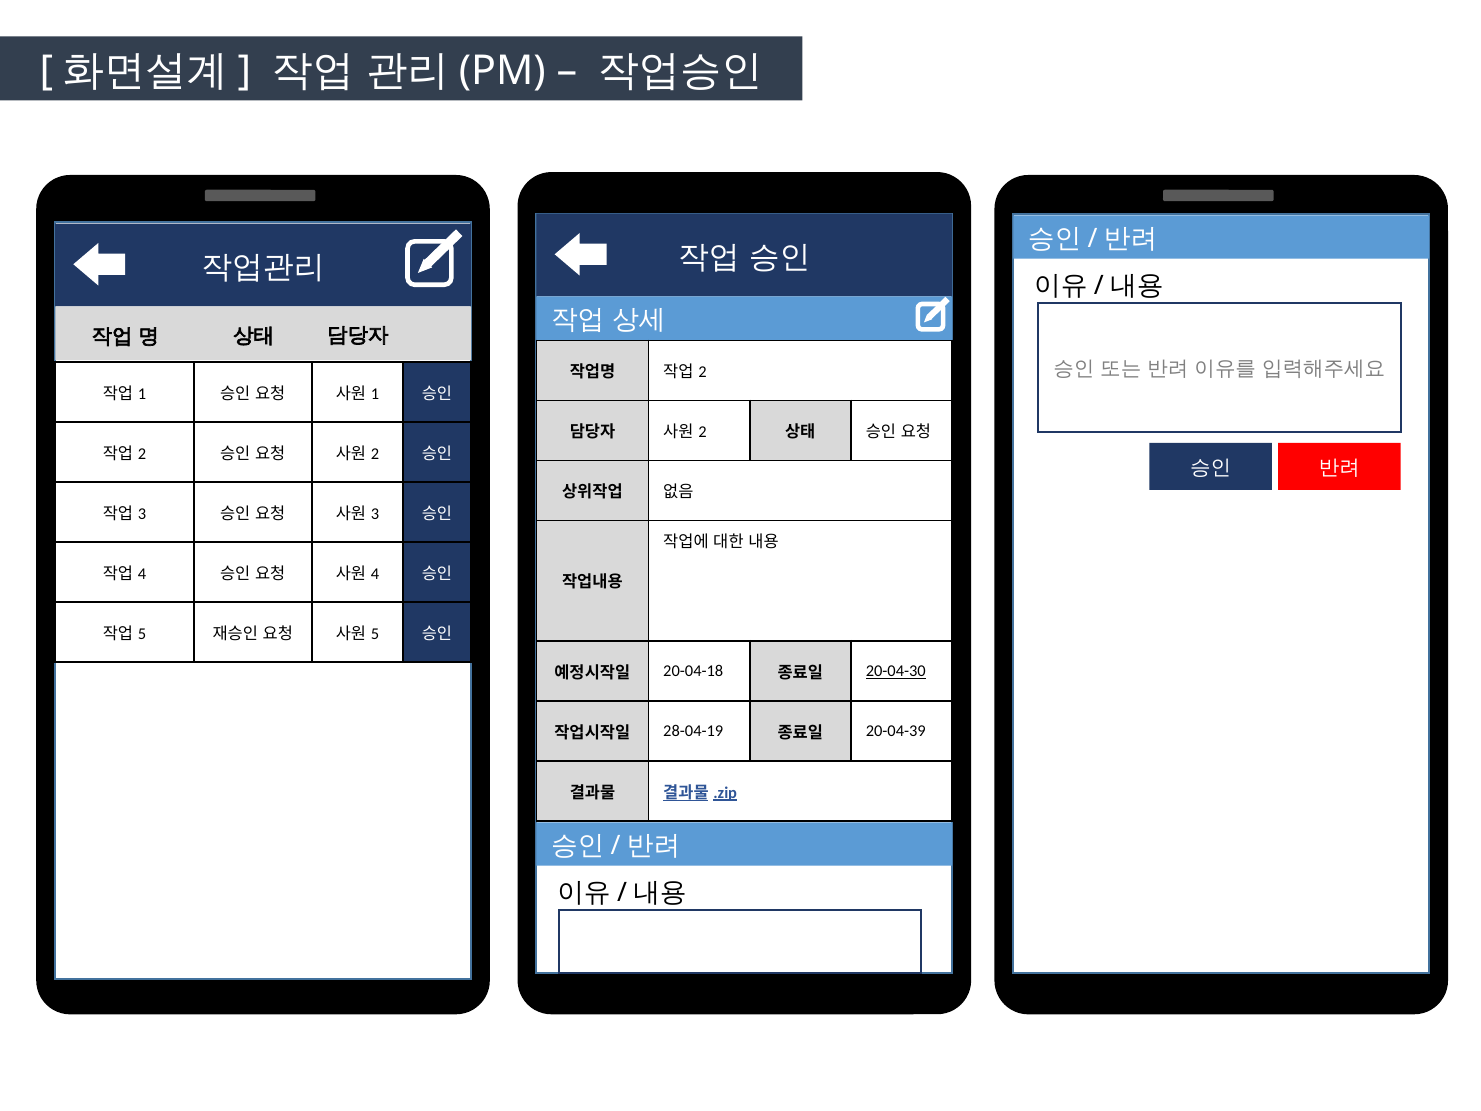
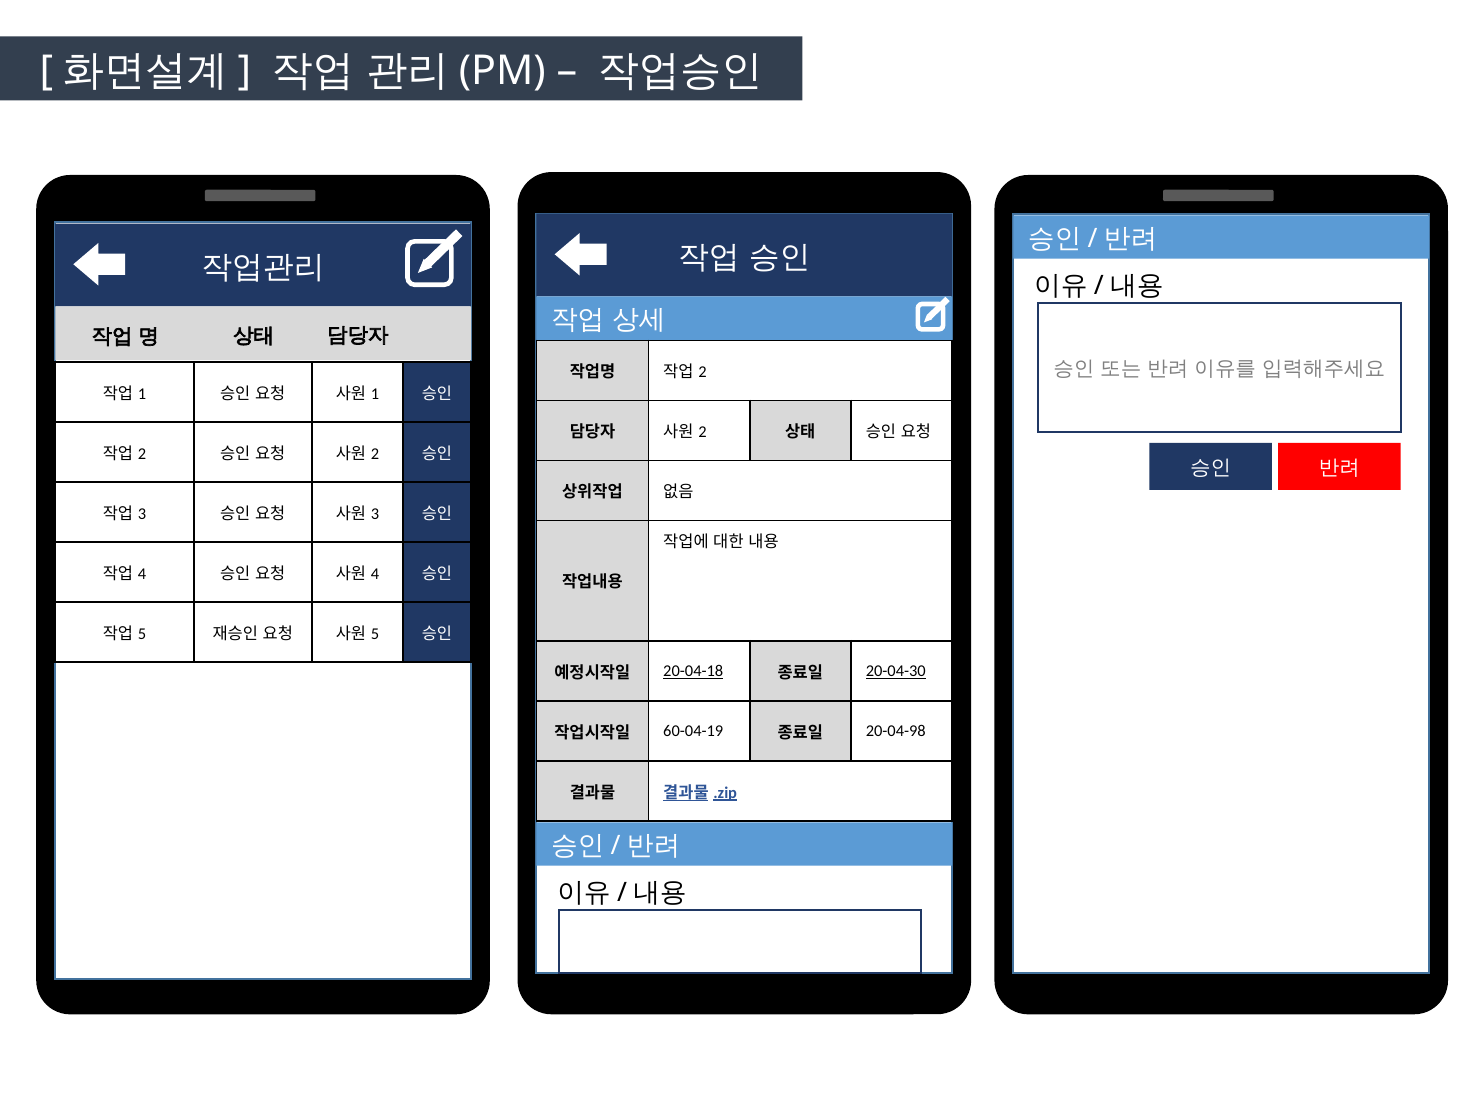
20-04-18 underline: none -> present (693, 671)
28-04-19: 28-04-19 -> 60-04-19 (693, 731)
20-04-39: 20-04-39 -> 20-04-98 (896, 731)
